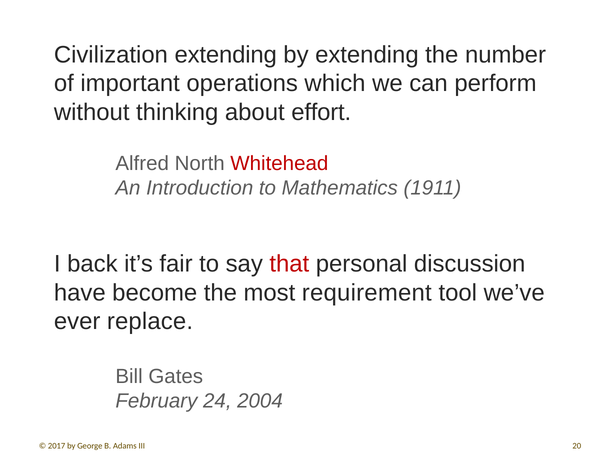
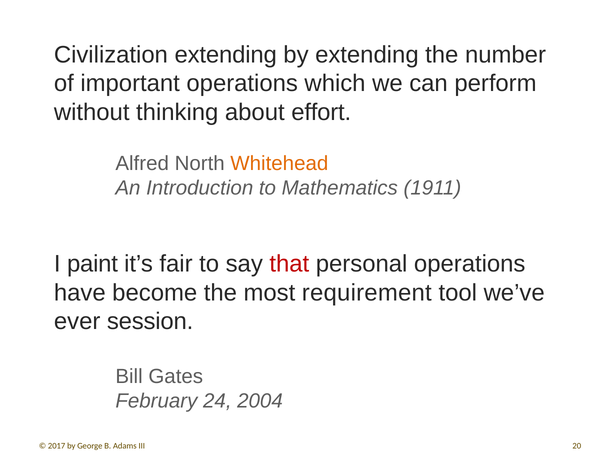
Whitehead colour: red -> orange (279, 163)
back: back -> paint (92, 264)
personal discussion: discussion -> operations (470, 264)
replace: replace -> session (150, 321)
